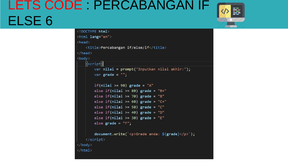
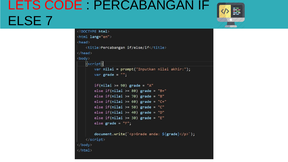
6: 6 -> 7 (49, 21)
